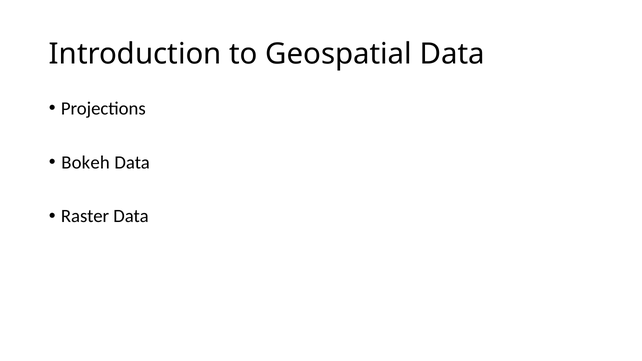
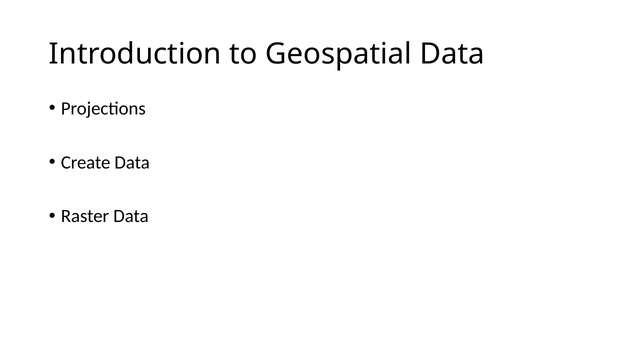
Bokeh: Bokeh -> Create (86, 162)
